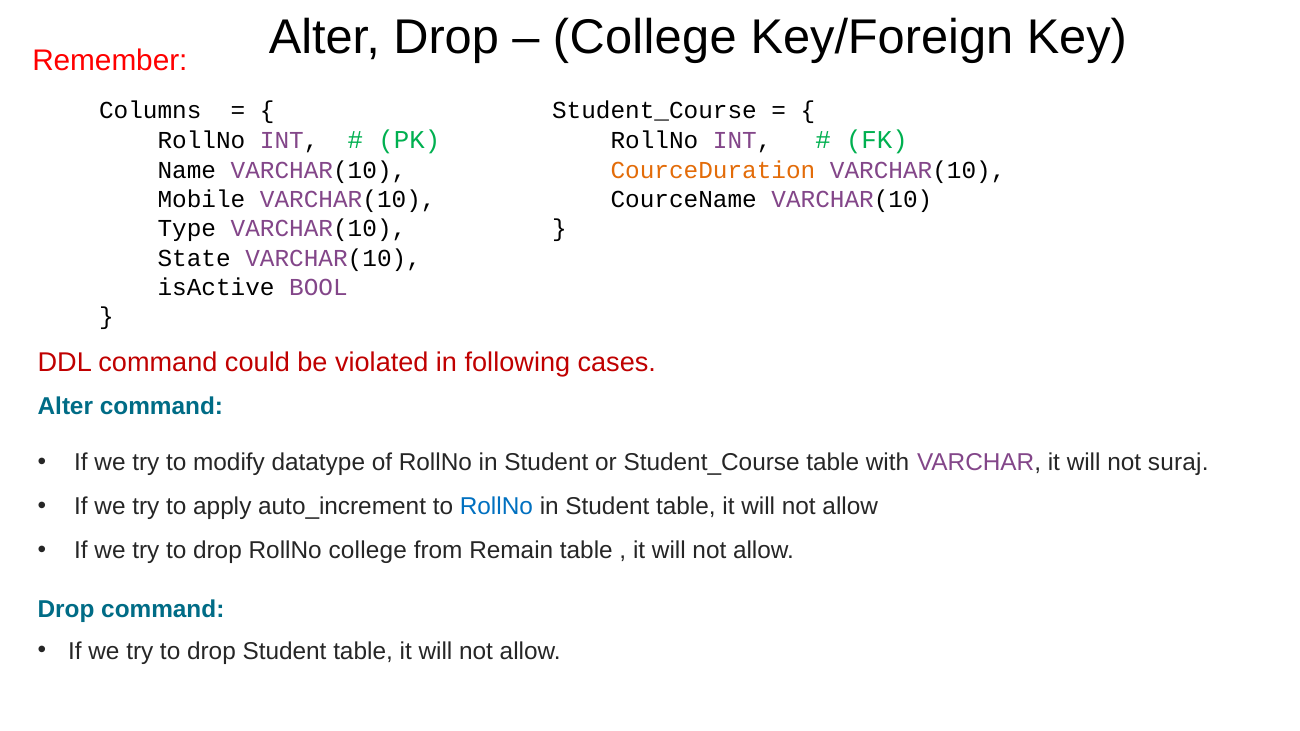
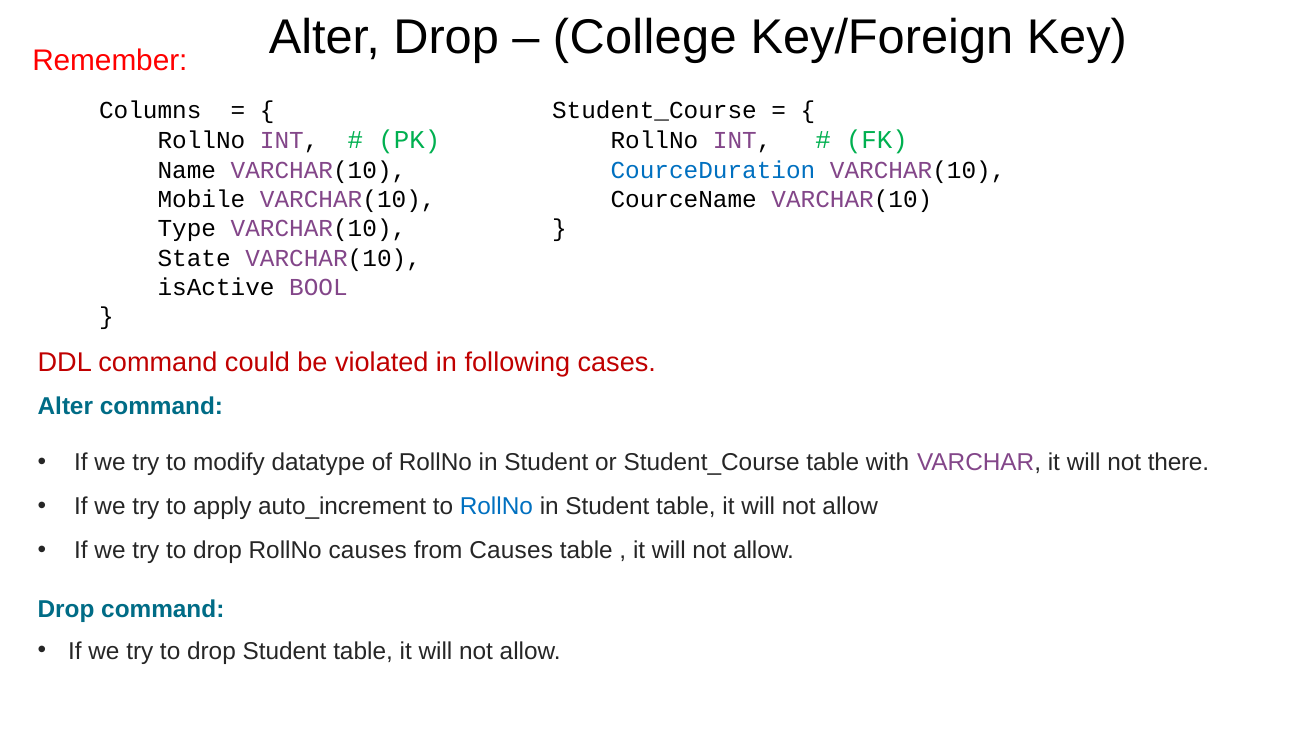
CourceDuration colour: orange -> blue (713, 170)
suraj: suraj -> there (1178, 463)
RollNo college: college -> causes (368, 551)
from Remain: Remain -> Causes (511, 551)
